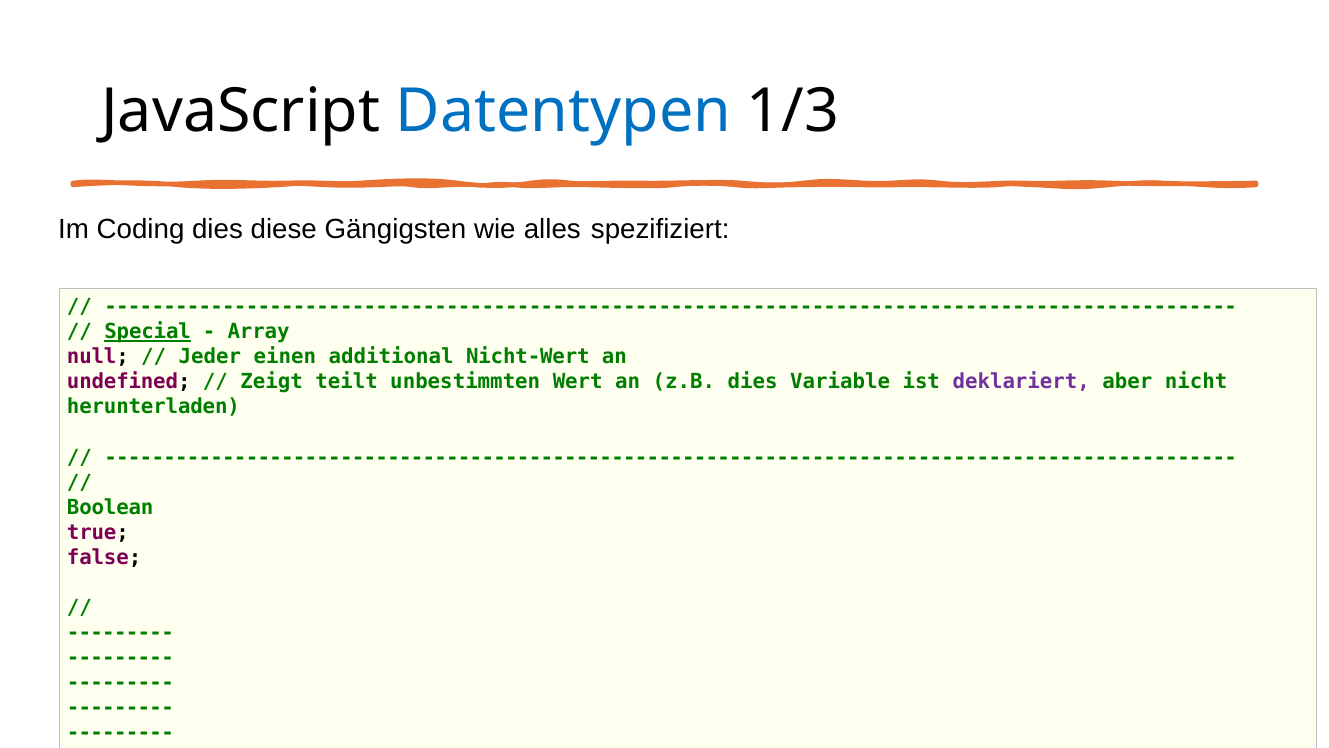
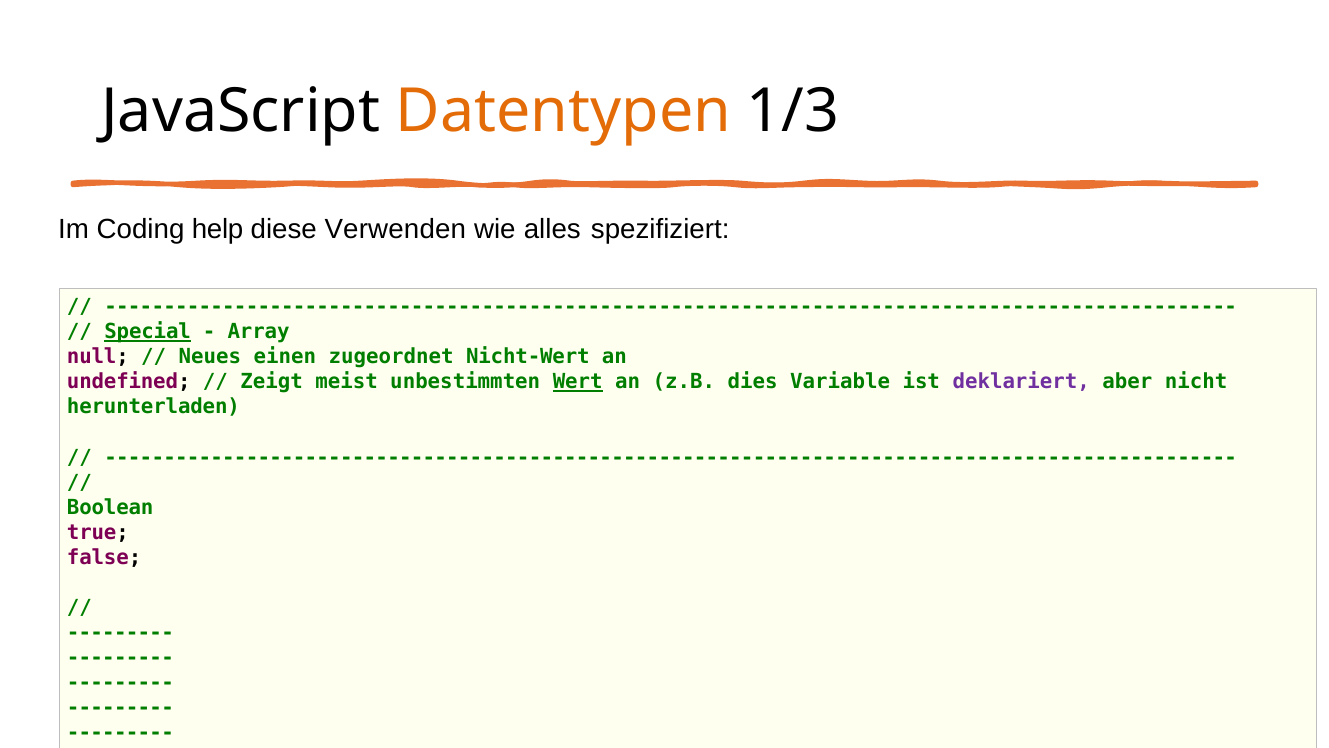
Datentypen colour: blue -> orange (564, 112)
Coding dies: dies -> help (218, 229)
Gängigsten: Gängigsten -> Verwenden (395, 229)
Jeder: Jeder -> Neues (210, 357)
additional: additional -> zugeordnet (391, 357)
teilt: teilt -> meist (347, 382)
Wert underline: none -> present (578, 382)
